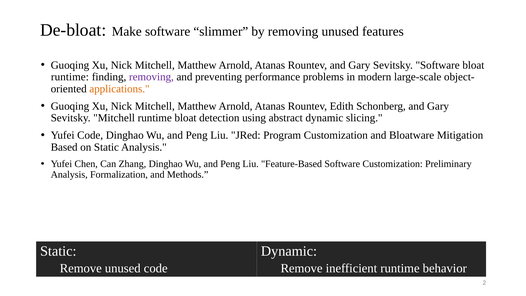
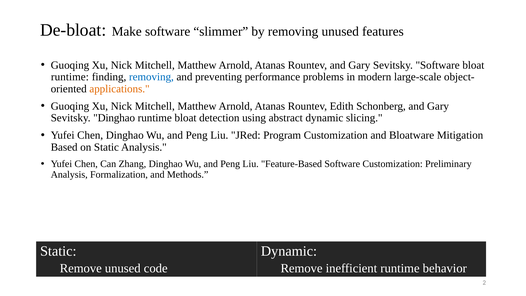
removing colour: purple -> blue (151, 77)
Sevitsky Mitchell: Mitchell -> Dinghao (114, 118)
Code: Code -> Chen (90, 135)
